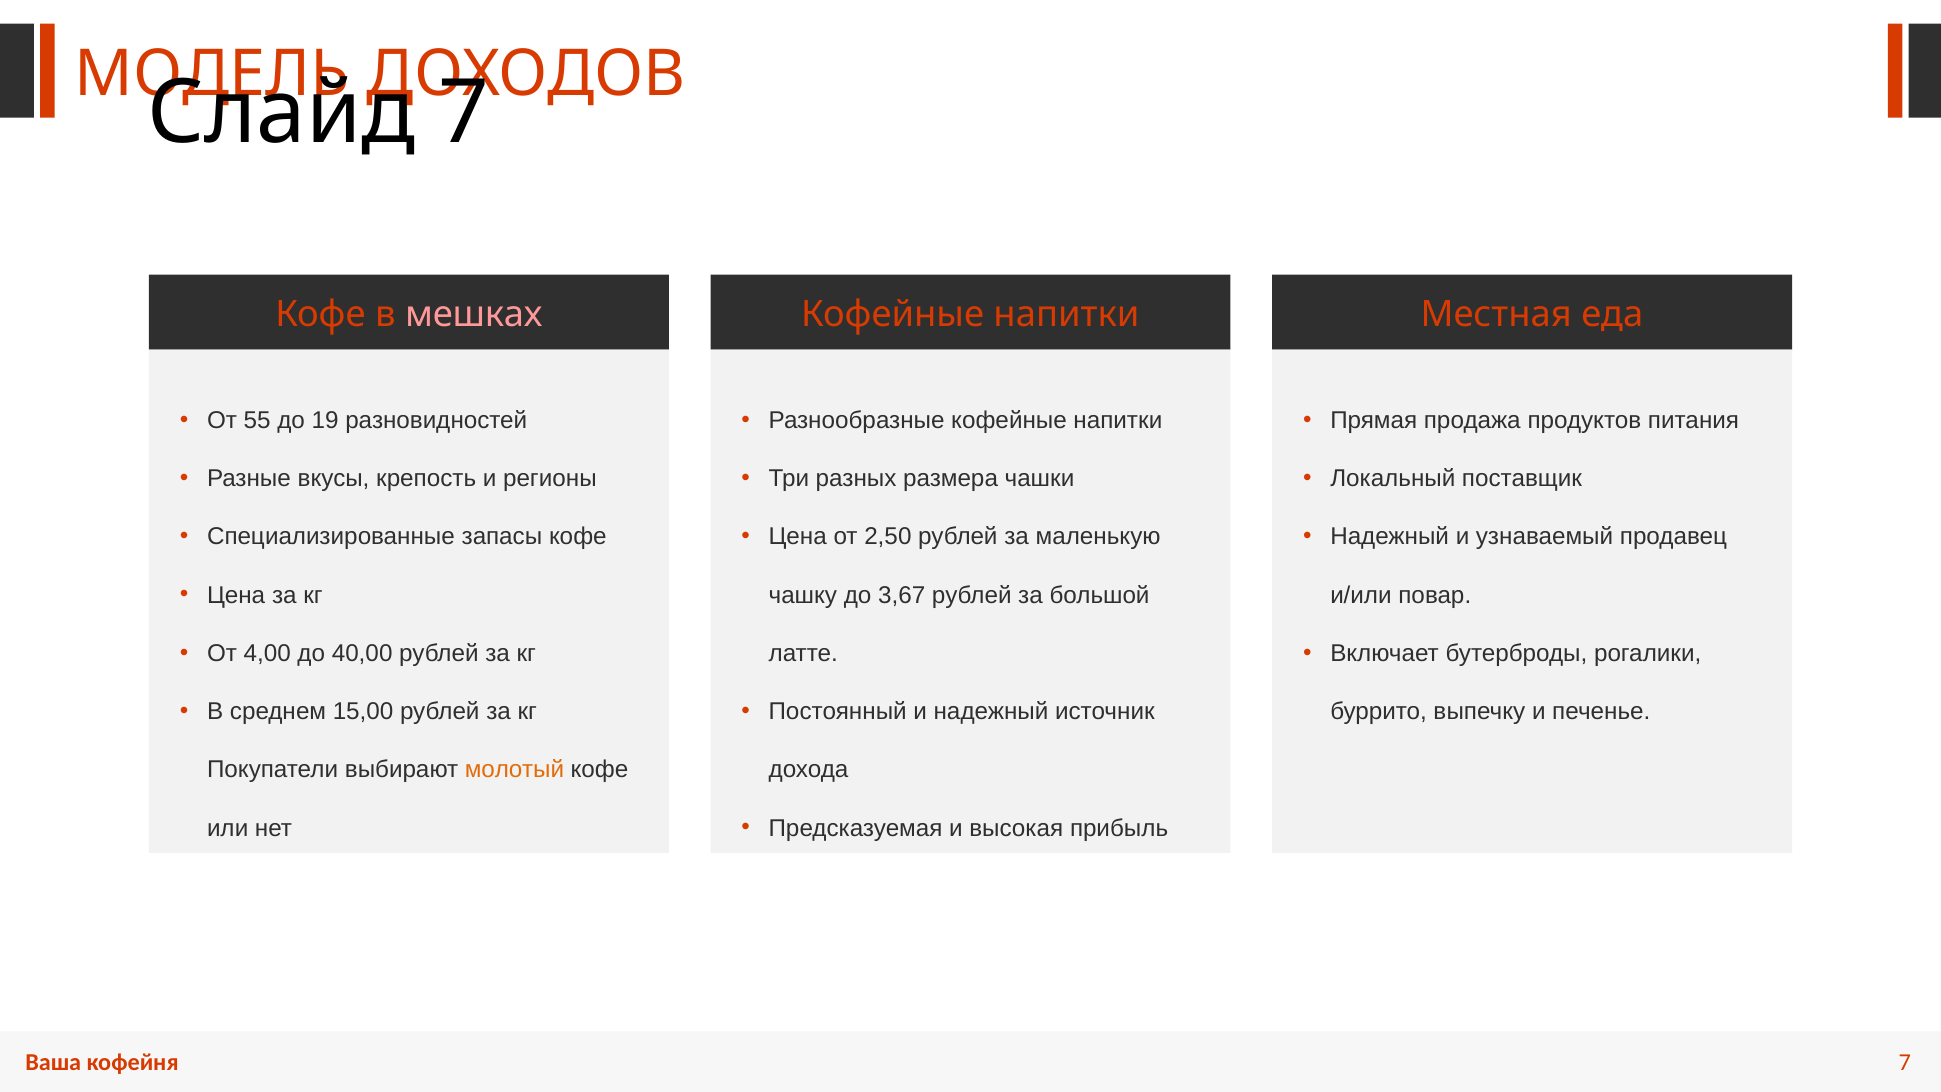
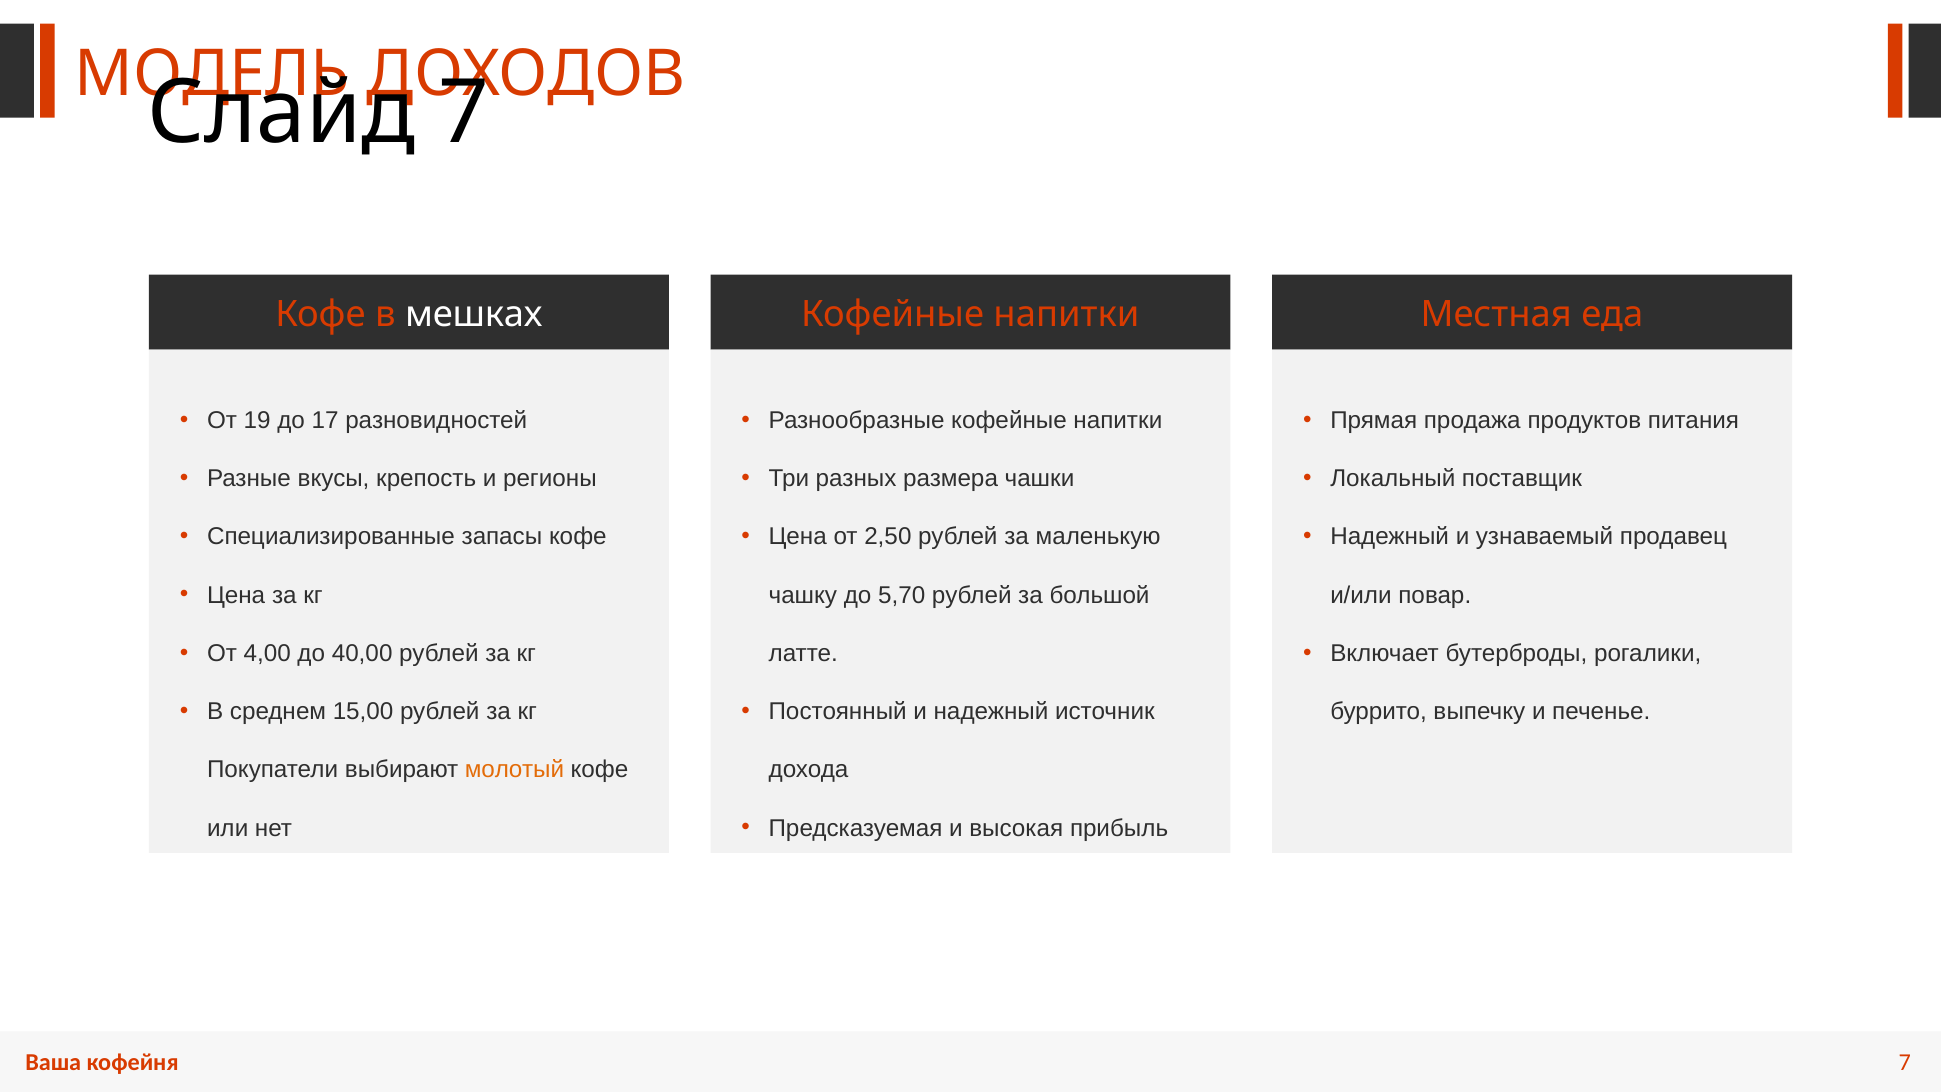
мешках colour: pink -> white (474, 314)
55: 55 -> 19 (257, 420)
19: 19 -> 17 (325, 420)
3,67: 3,67 -> 5,70 (902, 595)
